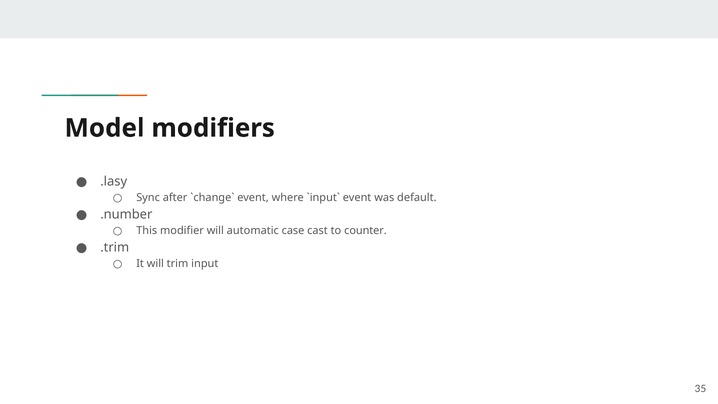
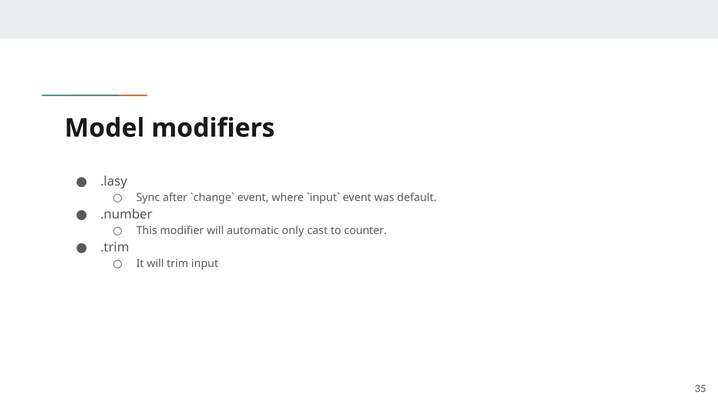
case: case -> only (293, 231)
